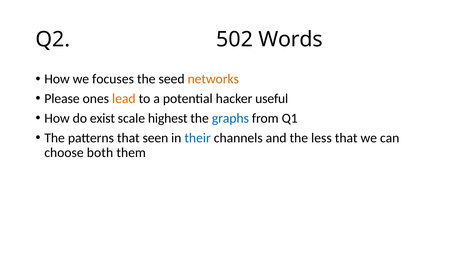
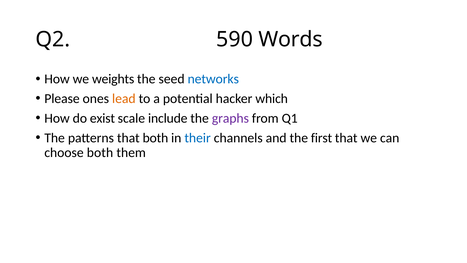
502: 502 -> 590 (235, 39)
focuses: focuses -> weights (113, 79)
networks colour: orange -> blue (213, 79)
useful: useful -> which (272, 99)
highest: highest -> include (168, 118)
graphs colour: blue -> purple (230, 118)
that seen: seen -> both (155, 138)
less: less -> first (322, 138)
